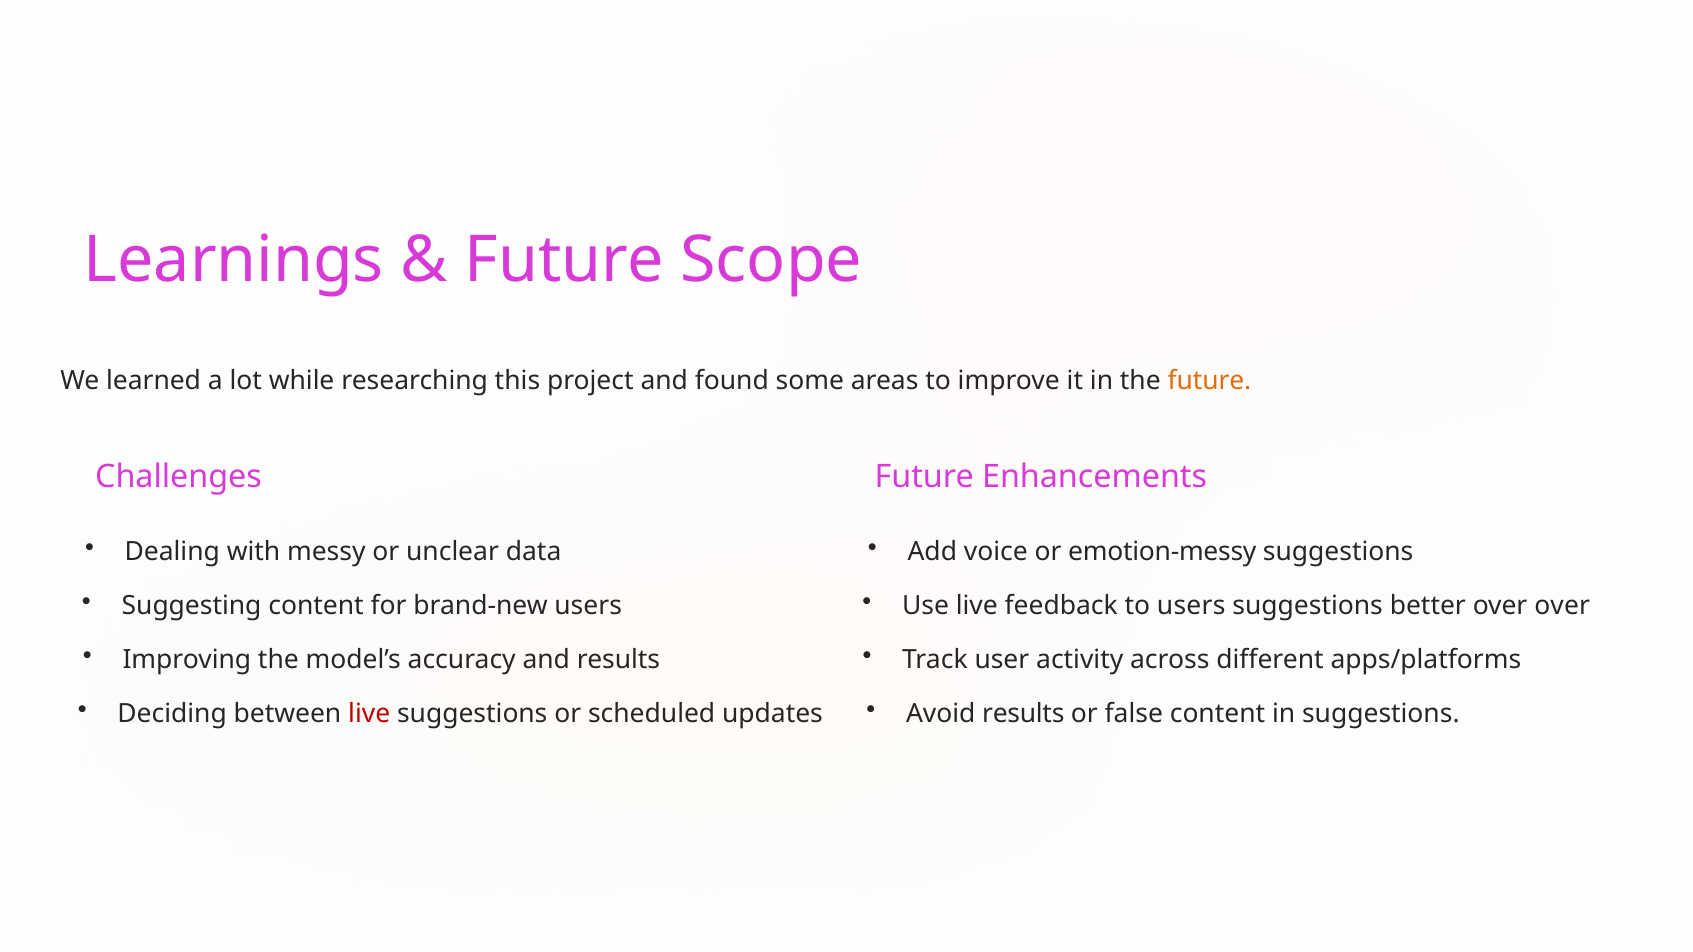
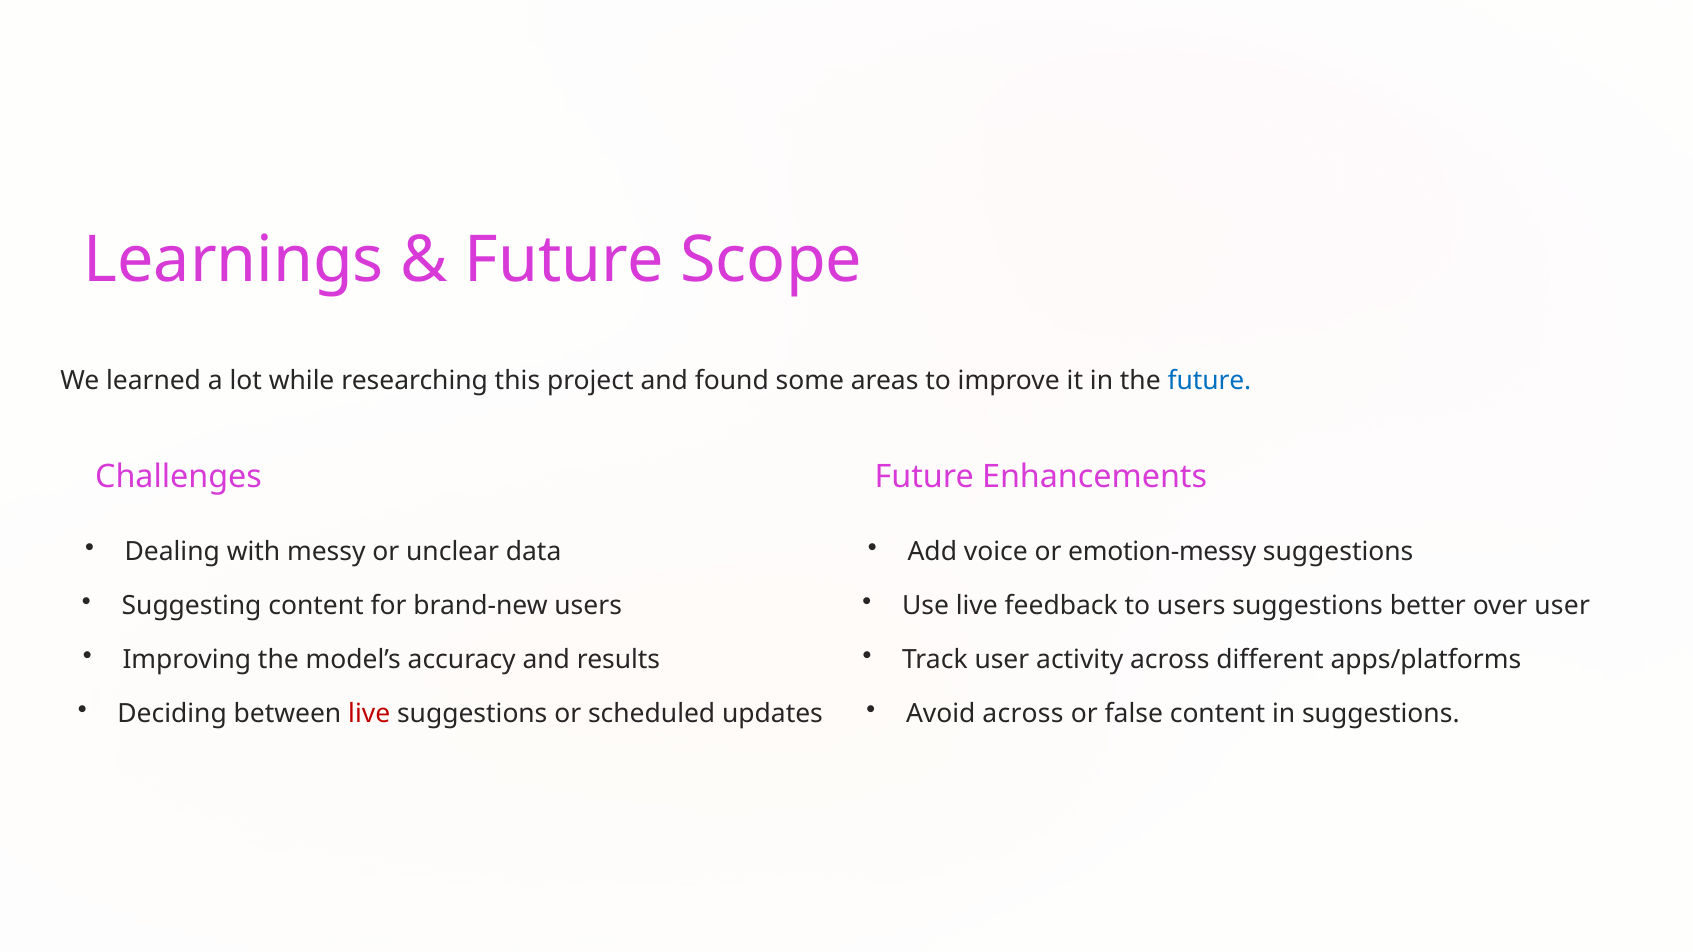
future colour: orange -> blue (1209, 381)
over over: over -> user (1562, 606)
Avoid results: results -> across (1023, 714)
